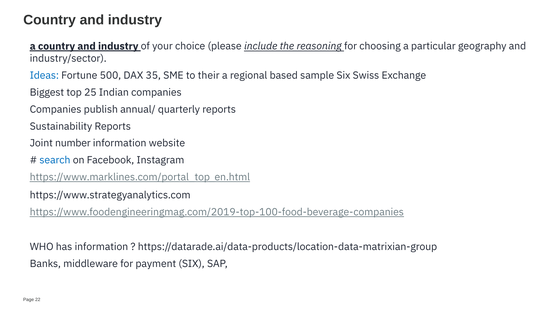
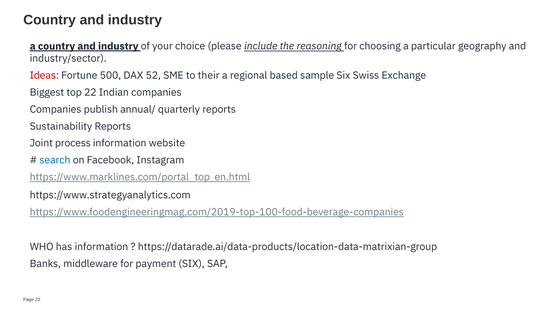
Ideas colour: blue -> red (44, 75)
35: 35 -> 52 (153, 75)
top 25: 25 -> 22 (90, 92)
number: number -> process (73, 143)
